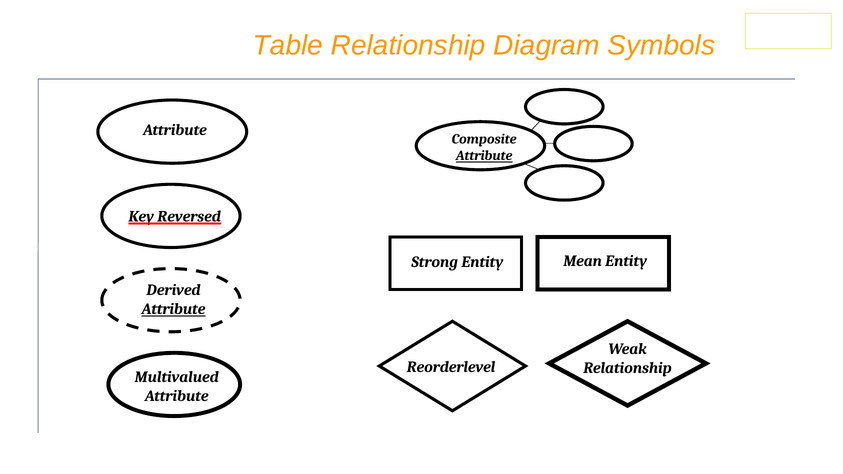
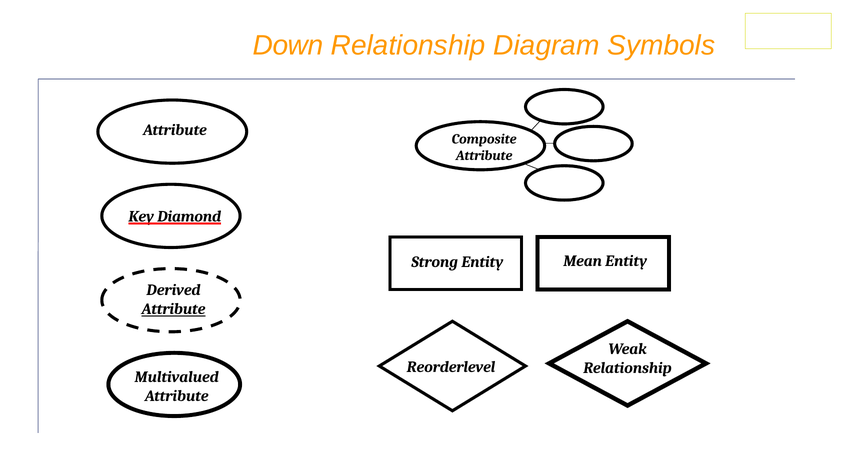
Table: Table -> Down (288, 46)
Attribute underline: present -> none (484, 156)
Reversed: Reversed -> Diamond (189, 217)
